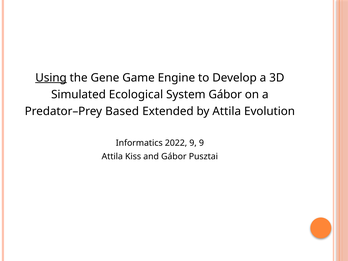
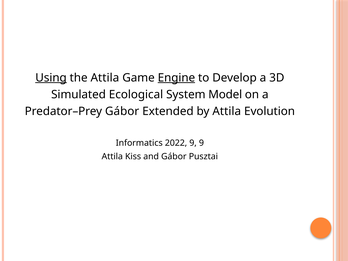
the Gene: Gene -> Attila (105, 78)
Engine underline: none -> present (176, 78)
System Gábor: Gábor -> Model (225, 95)
Predator–Prey Based: Based -> Gábor (122, 111)
